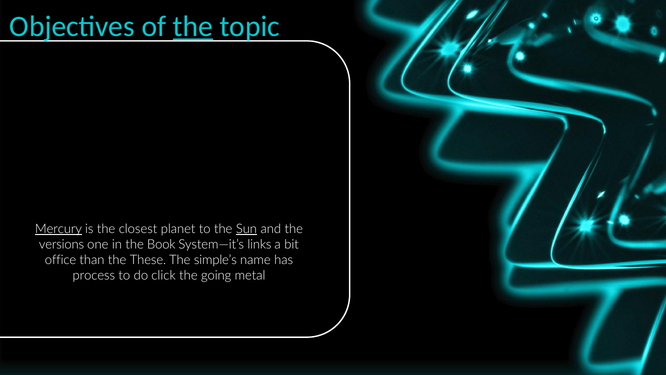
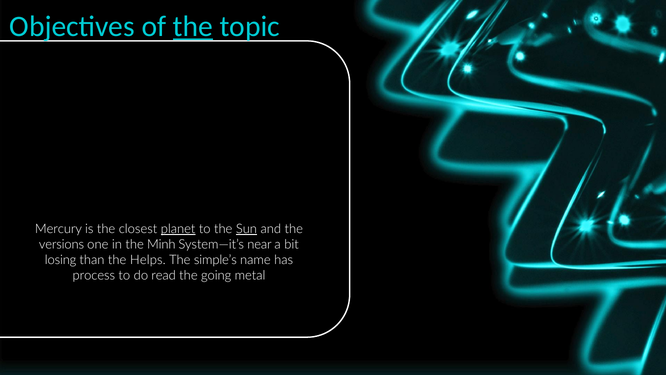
Mercury underline: present -> none (58, 229)
planet underline: none -> present (178, 229)
Book: Book -> Minh (161, 244)
links: links -> near (259, 244)
office: office -> losing (61, 260)
These: These -> Helps (148, 260)
click: click -> read (164, 275)
